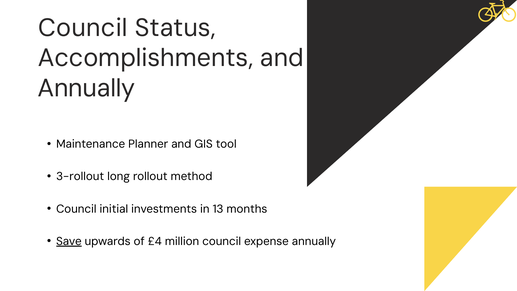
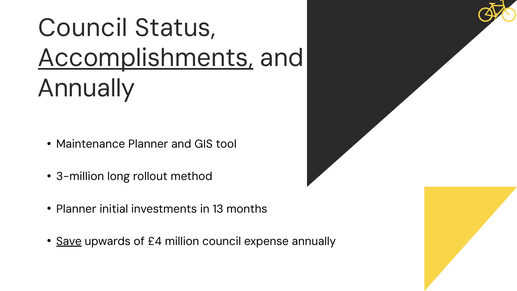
Accomplishments underline: none -> present (146, 58)
3-rollout: 3-rollout -> 3-million (80, 176)
Council: Council -> Planner (76, 209)
